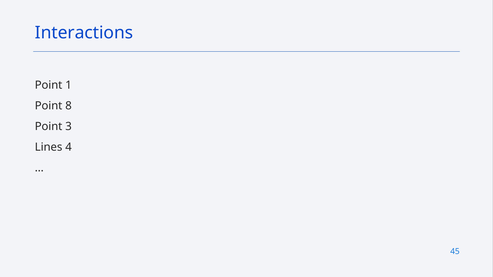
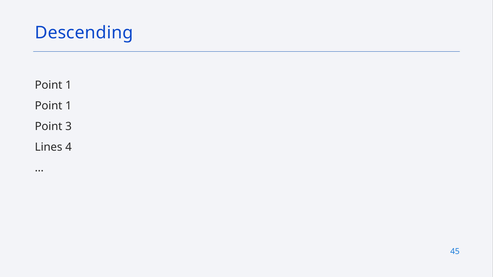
Interactions: Interactions -> Descending (84, 33)
8: 8 -> 1 (68, 106)
